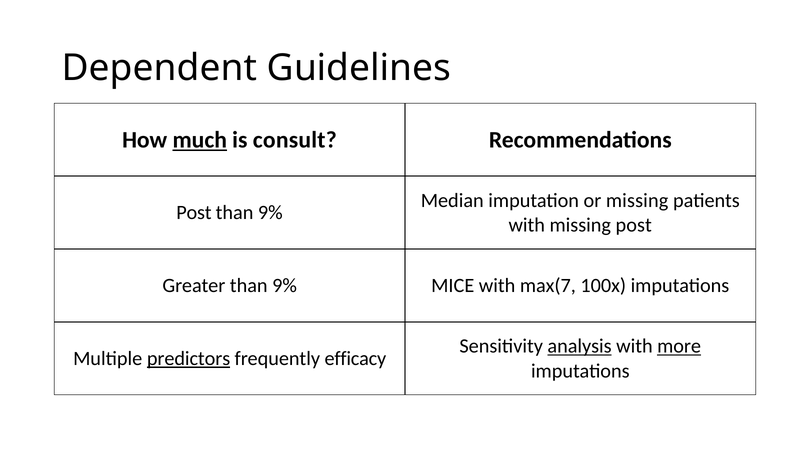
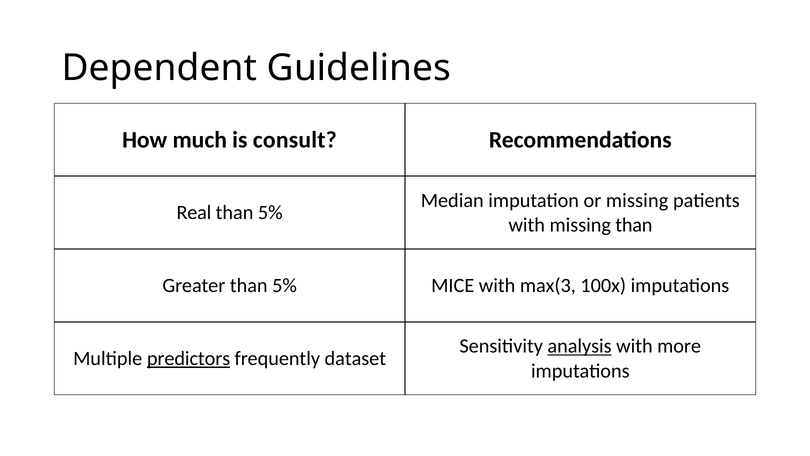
much underline: present -> none (200, 140)
Post: Post -> Real (194, 213)
9%: 9% -> 5% (270, 213)
missing post: post -> than (634, 225)
Greater than 9%: 9% -> 5% (284, 285)
max(7: max(7 -> max(3 (548, 285)
more underline: present -> none (679, 346)
efficacy: efficacy -> dataset (355, 358)
